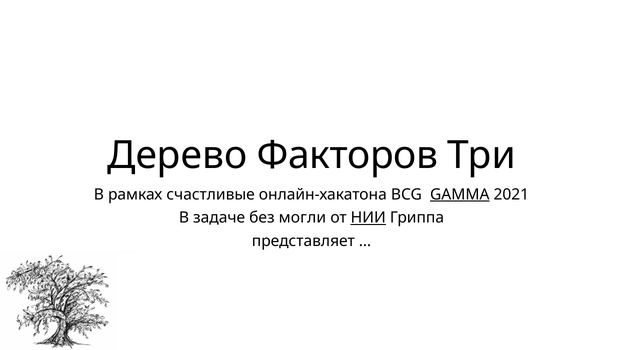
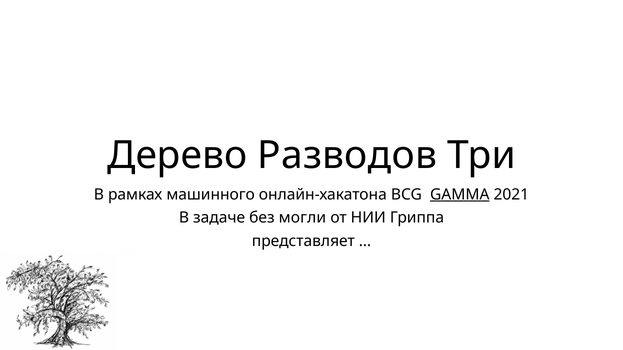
Факторов: Факторов -> Разводов (347, 156)
счастливые: счастливые -> машинного (211, 195)
НИИ underline: present -> none (368, 218)
